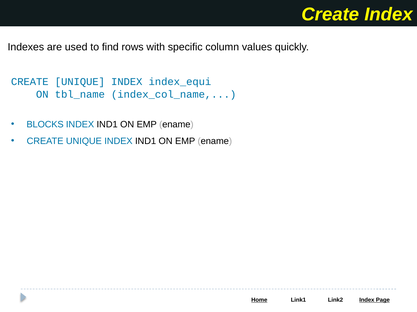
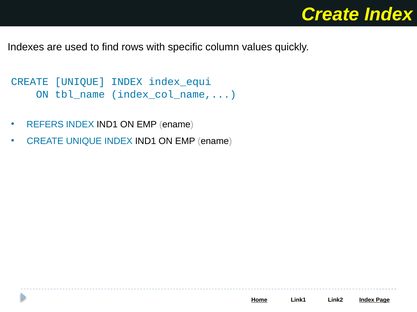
BLOCKS: BLOCKS -> REFERS (45, 125)
